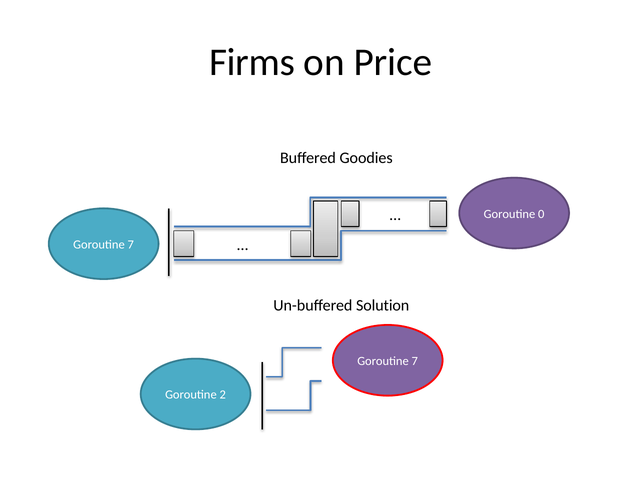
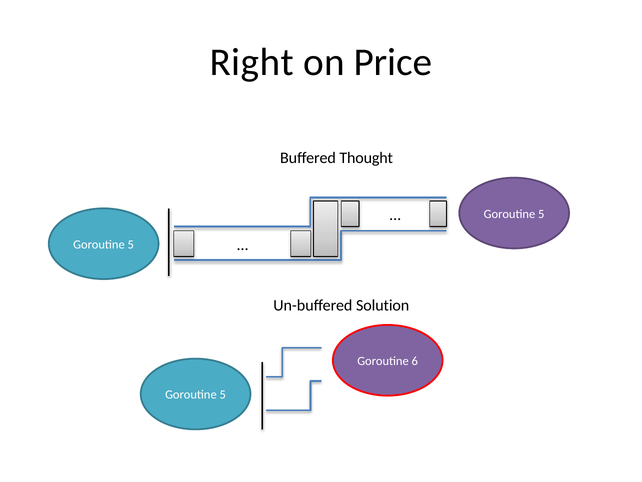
Firms: Firms -> Right (252, 62)
Goodies: Goodies -> Thought (366, 158)
0: 0 -> 5 (541, 214)
7: 7 -> 5 (131, 244)
7: 7 -> 6 (415, 361)
2: 2 -> 5 (223, 394)
